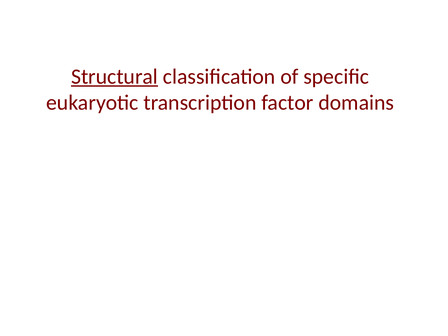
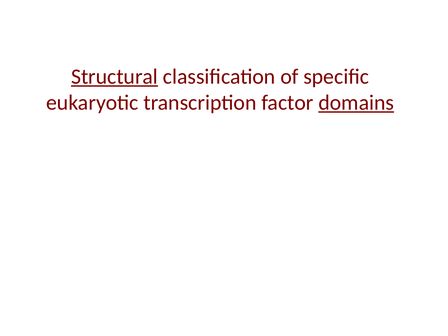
domains underline: none -> present (356, 103)
